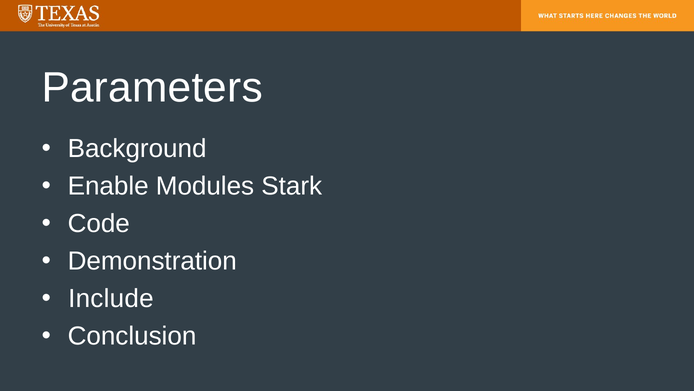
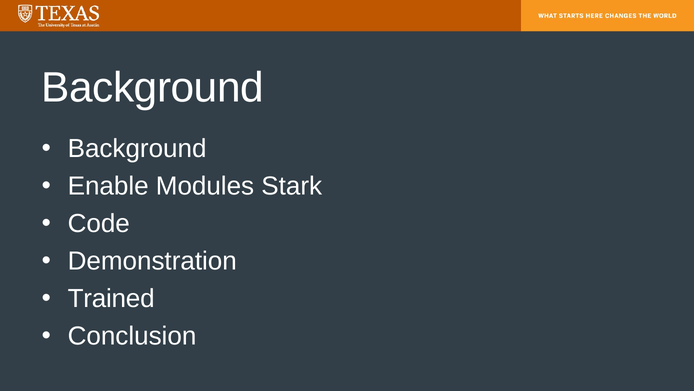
Parameters: Parameters -> Background (153, 88)
Include: Include -> Trained (111, 298)
